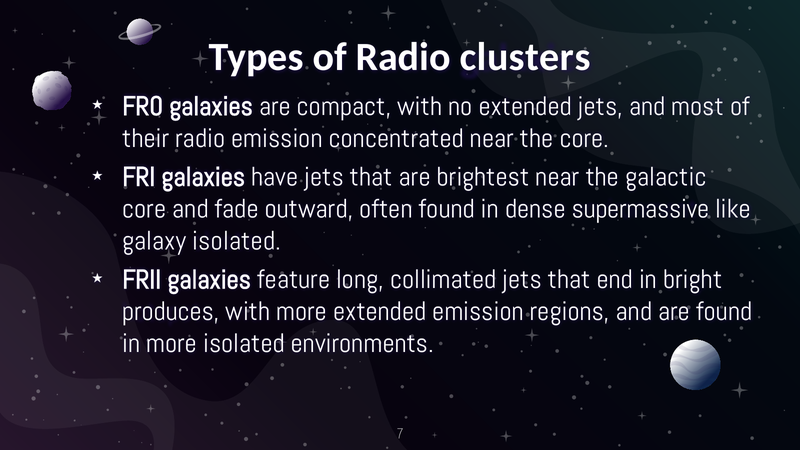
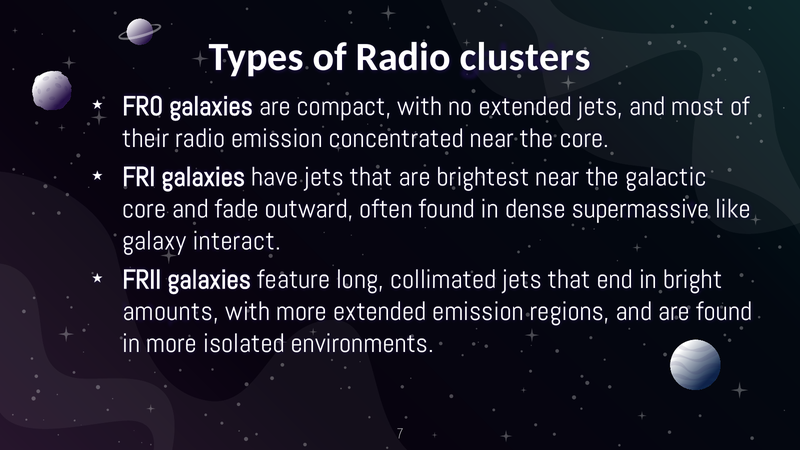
galaxy isolated: isolated -> interact (237, 241)
produces: produces -> amounts (171, 312)
